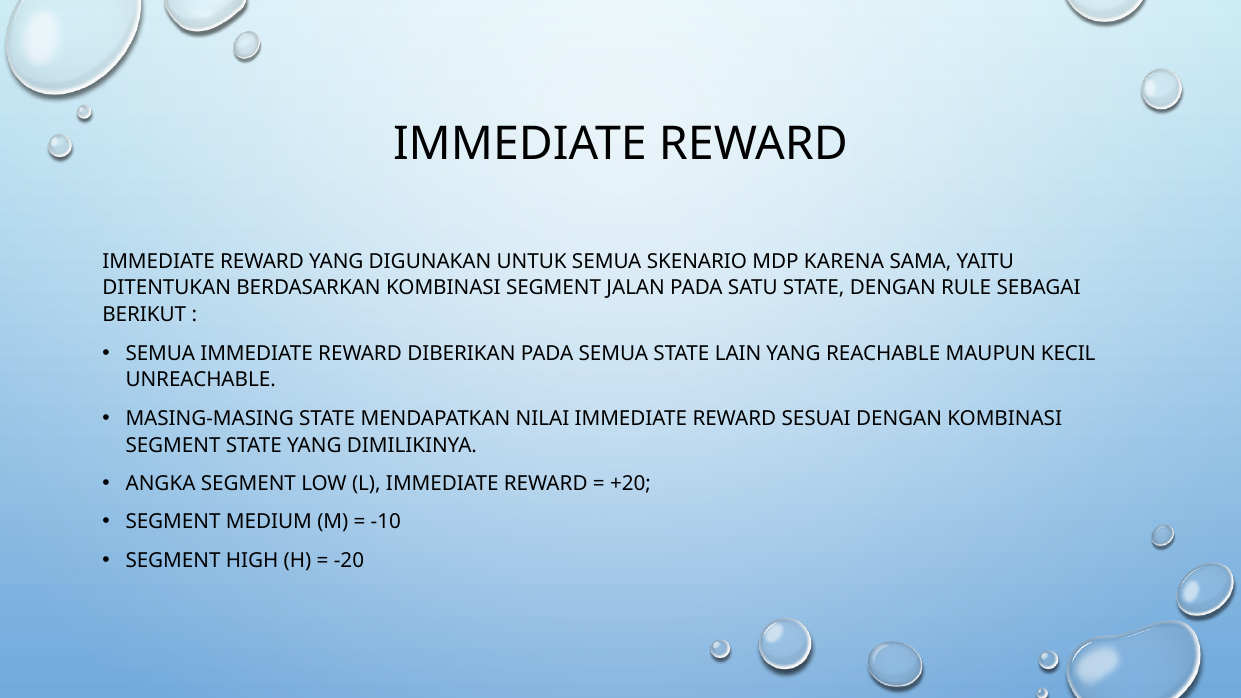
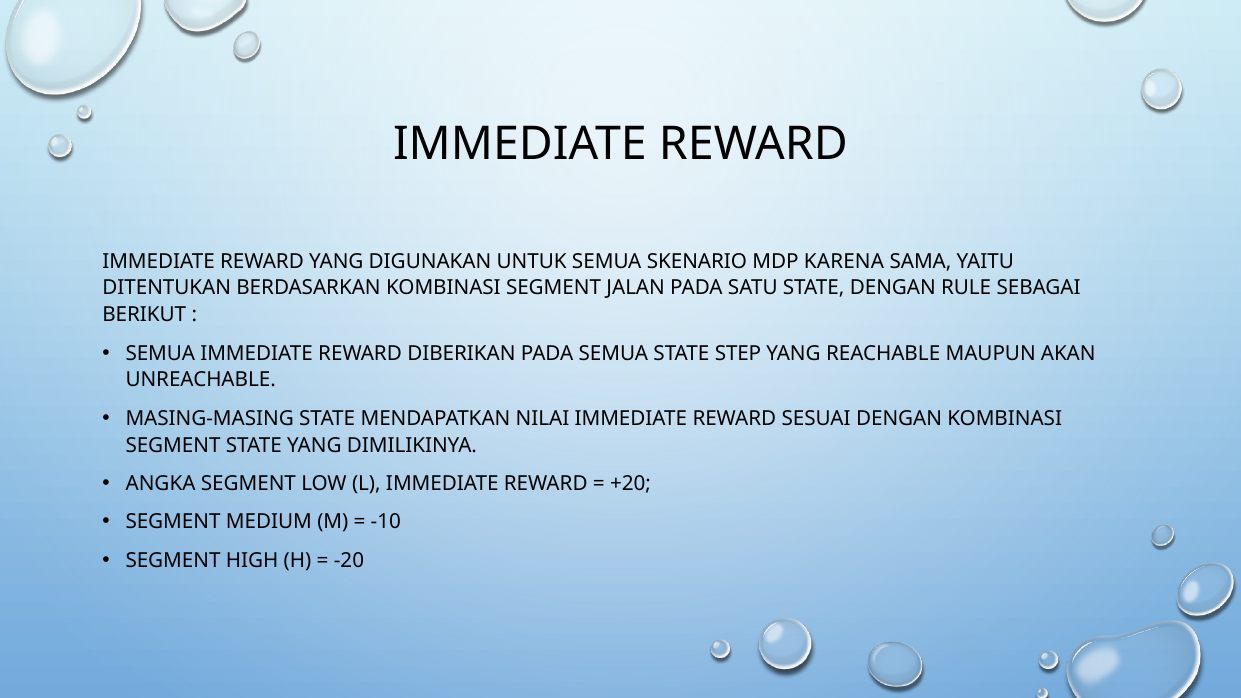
LAIN: LAIN -> STEP (738, 353)
KECIL: KECIL -> AKAN (1068, 353)
